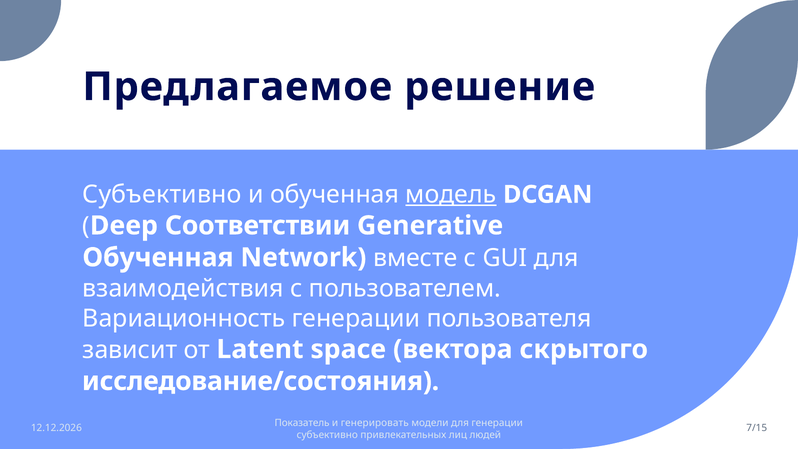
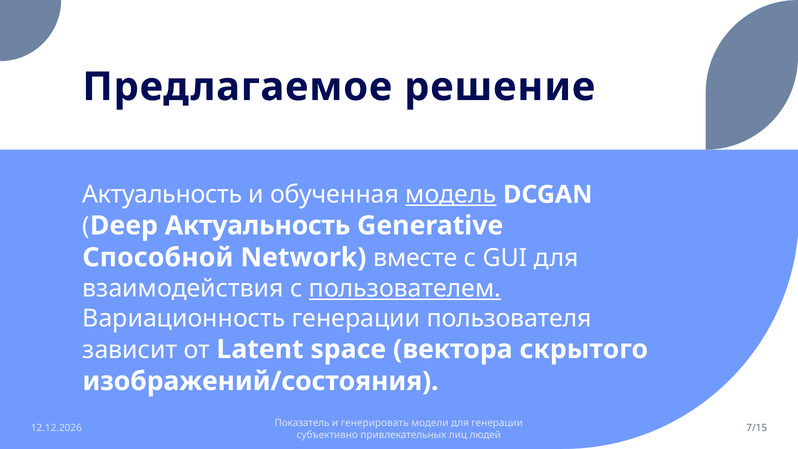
Субъективно: Субъективно -> Актуальность (162, 194)
Deep Соответствии: Соответствии -> Актуальность (258, 226)
Обученная: Обученная -> Способной (158, 257)
пользователем underline: none -> present (405, 288)
исследование/состояния: исследование/состояния -> изображений/состояния (260, 381)
